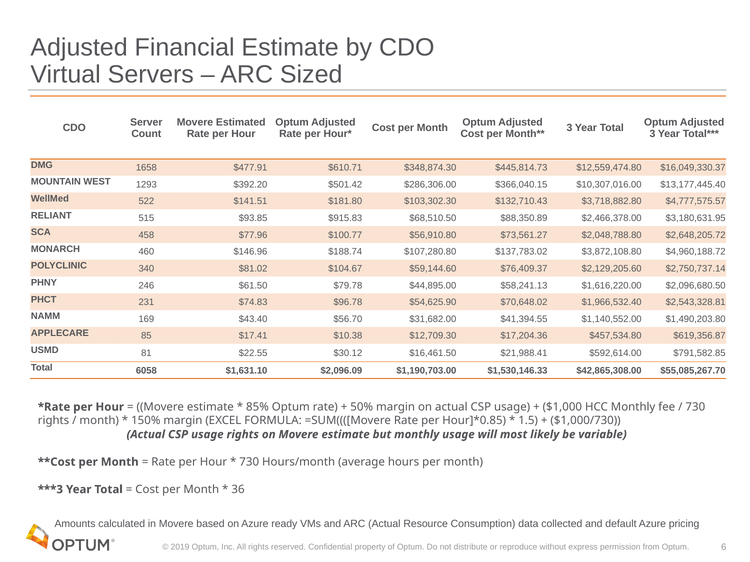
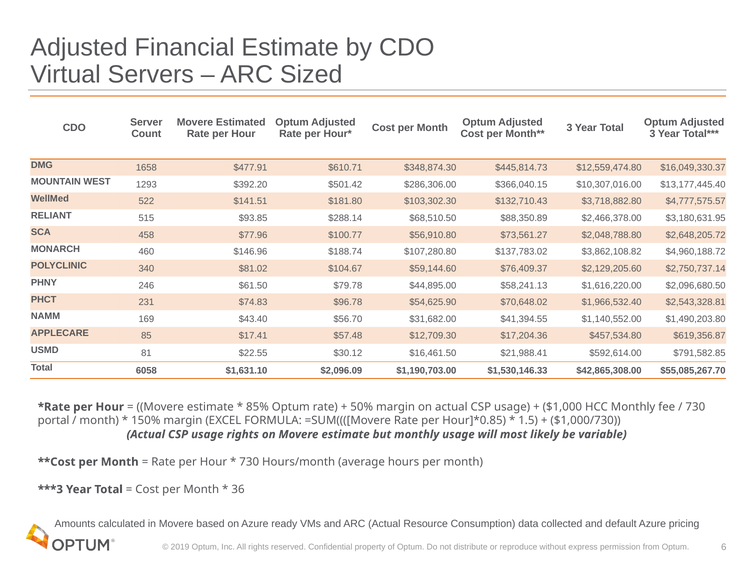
$915.83: $915.83 -> $288.14 (345, 218)
$3,872,108.80: $3,872,108.80 -> $3,862,108.82 (612, 252)
$10.38: $10.38 -> $57.48 (348, 336)
rights: rights -> portal (54, 421)
